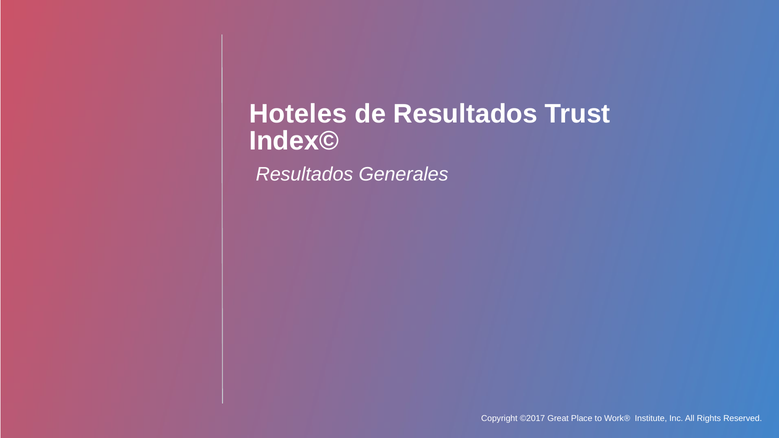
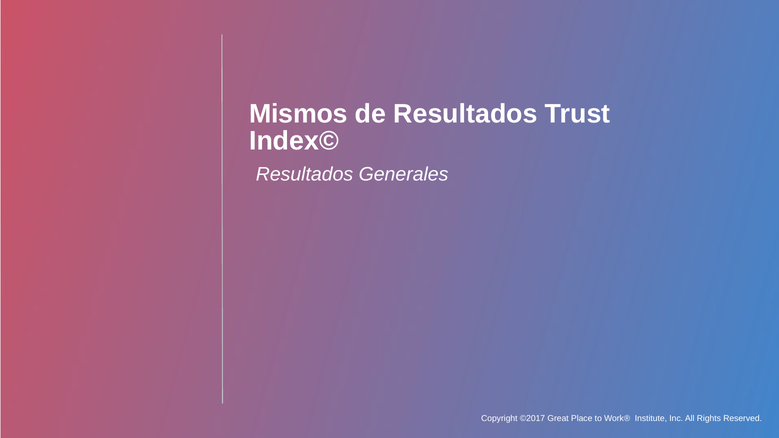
Hoteles: Hoteles -> Mismos (298, 114)
